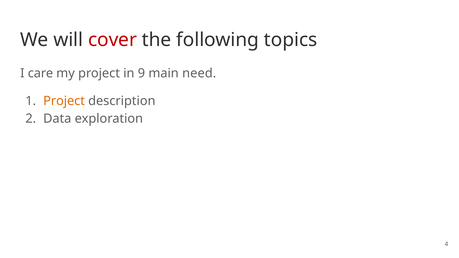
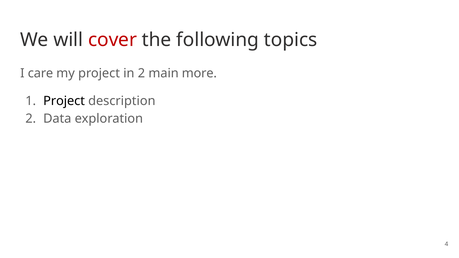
in 9: 9 -> 2 (141, 73)
need: need -> more (199, 73)
Project colour: orange -> black (64, 101)
